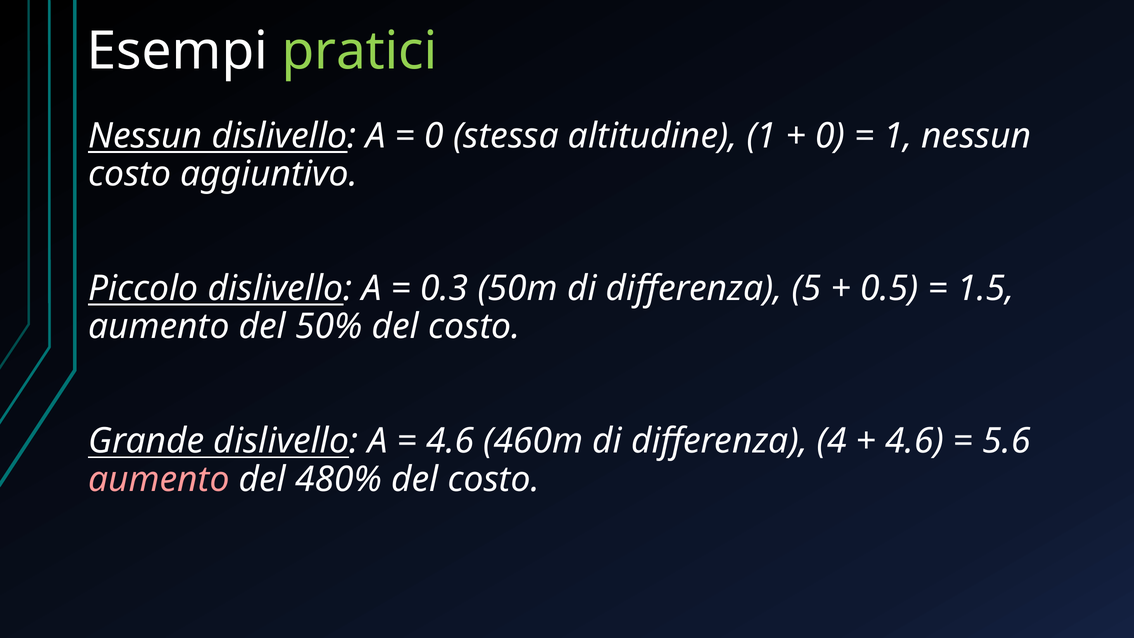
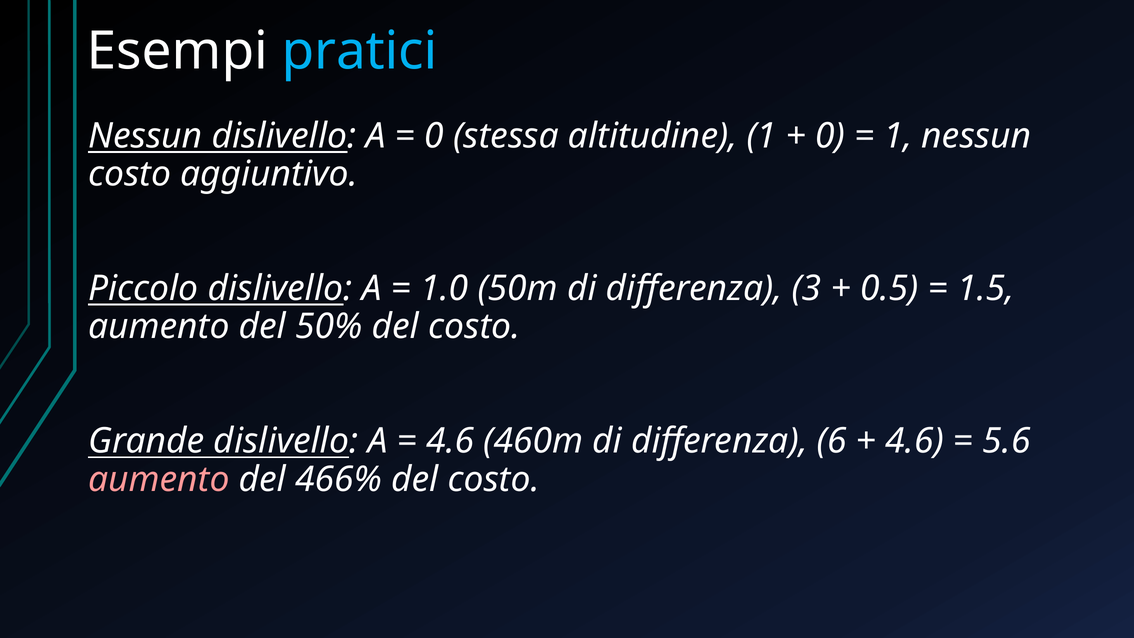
pratici colour: light green -> light blue (360, 51)
0.3: 0.3 -> 1.0 (444, 289)
5: 5 -> 3 (807, 289)
4: 4 -> 6 (832, 441)
480%: 480% -> 466% (339, 479)
